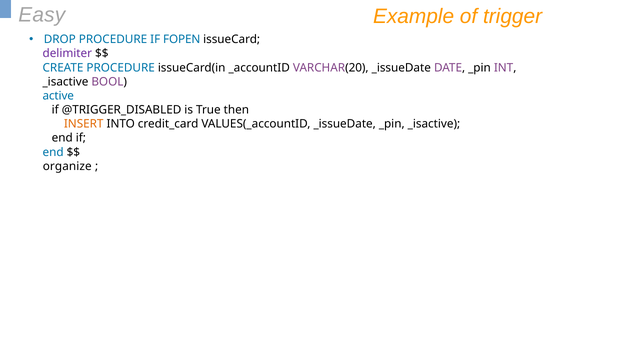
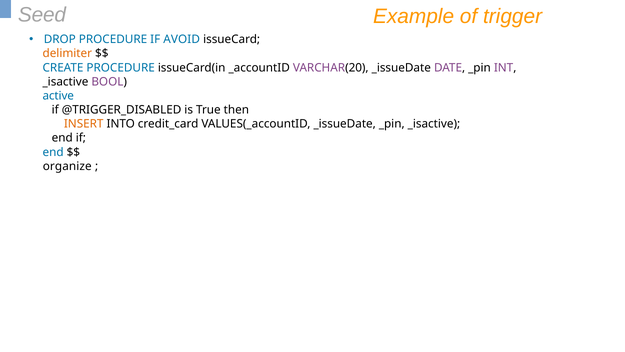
Easy: Easy -> Seed (42, 15)
FOPEN: FOPEN -> AVOID (182, 39)
delimiter colour: purple -> orange (67, 54)
